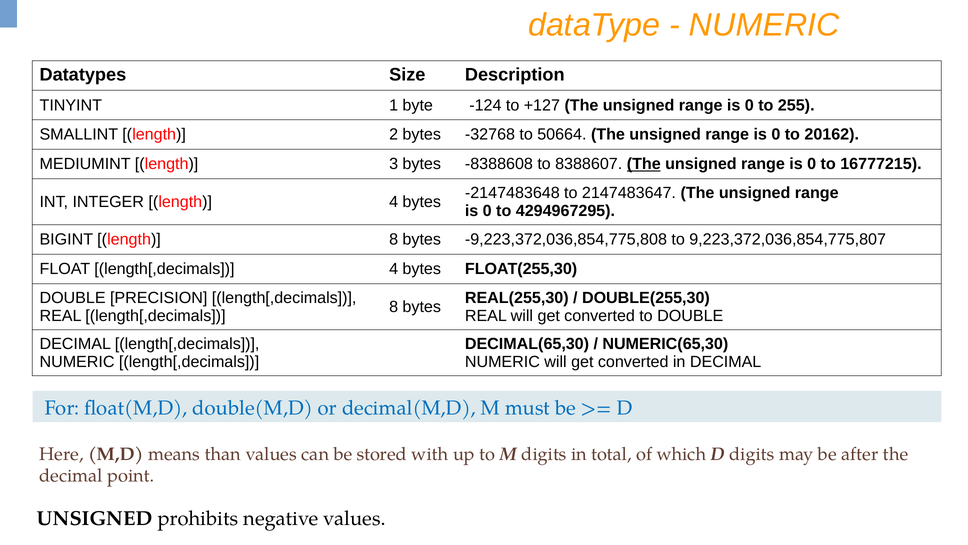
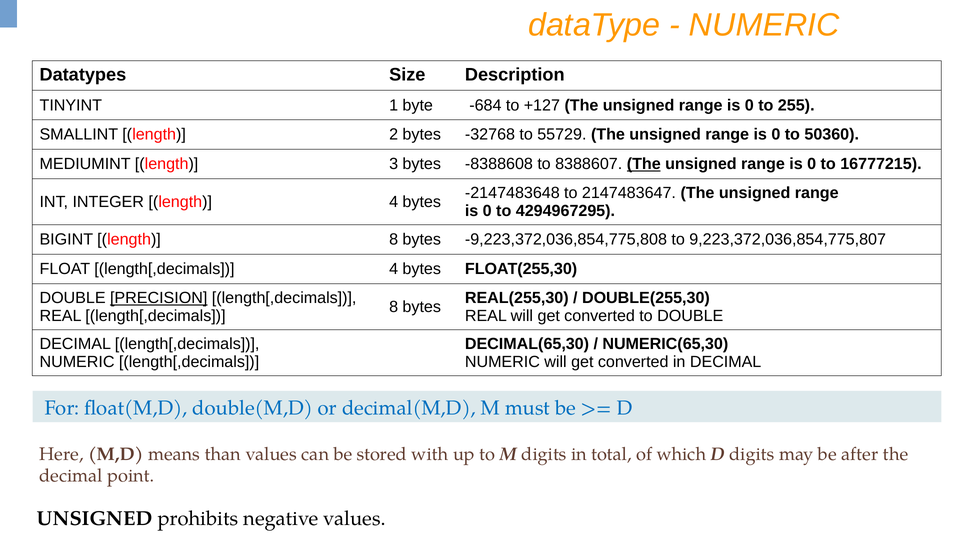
-124: -124 -> -684 (485, 105)
50664: 50664 -> 55729 (562, 135)
20162: 20162 -> 50360 (832, 135)
PRECISION underline: none -> present (159, 298)
